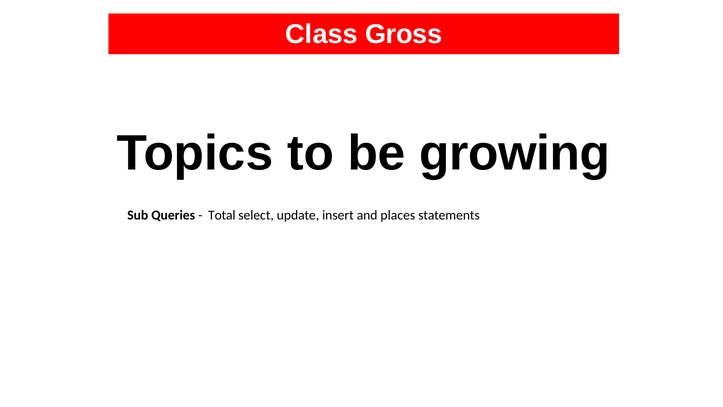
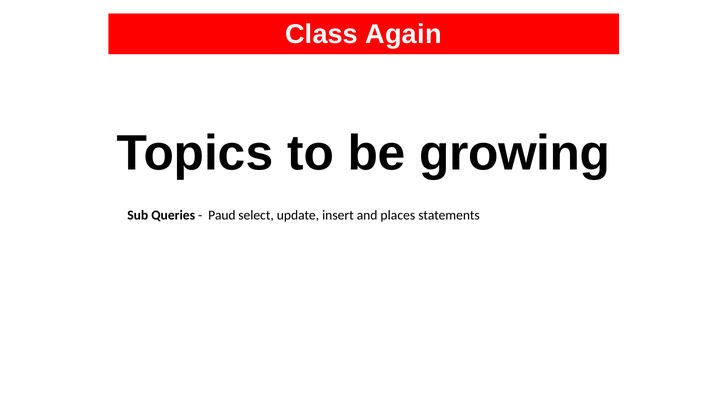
Gross: Gross -> Again (403, 34)
Total: Total -> Paud (222, 215)
